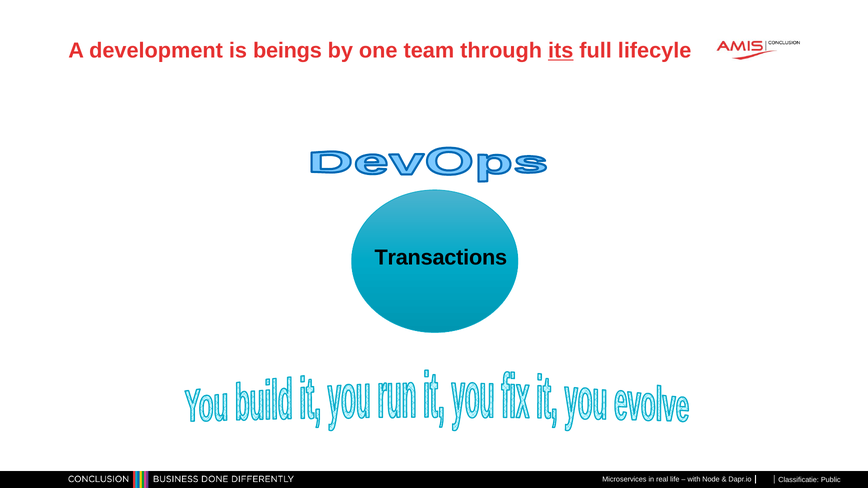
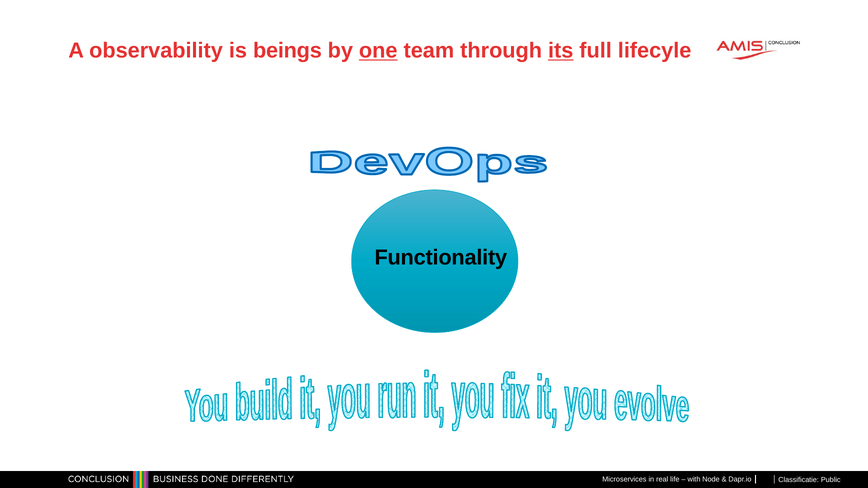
development: development -> observability (156, 51)
one underline: none -> present (378, 51)
Transactions: Transactions -> Functionality (441, 258)
